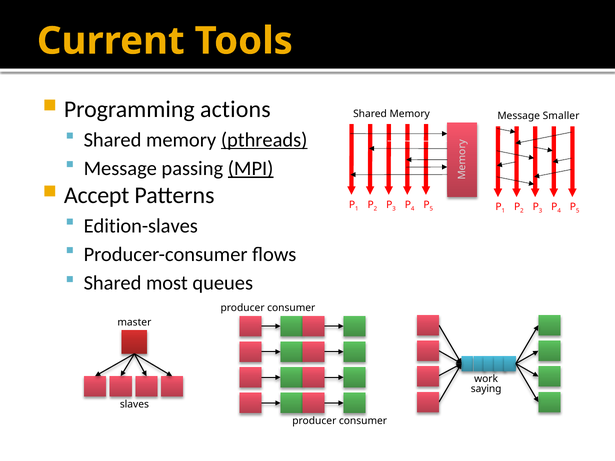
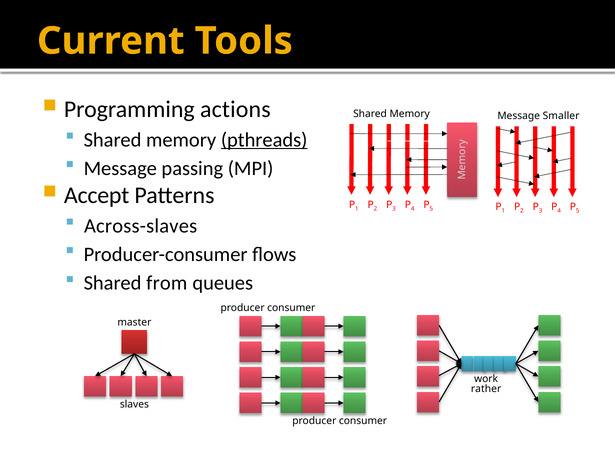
MPI underline: present -> none (251, 169)
Edition-slaves: Edition-slaves -> Across-slaves (141, 226)
most: most -> from (167, 283)
saying: saying -> rather (486, 389)
